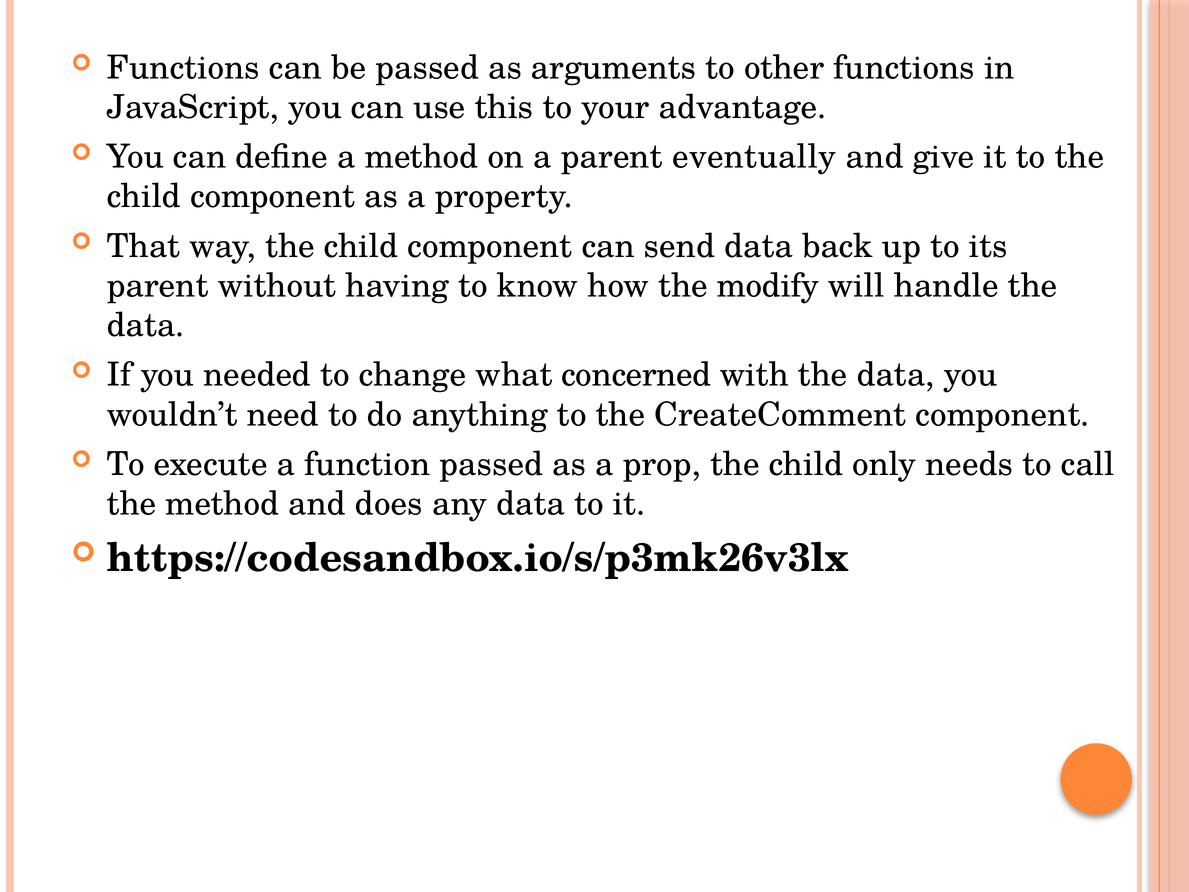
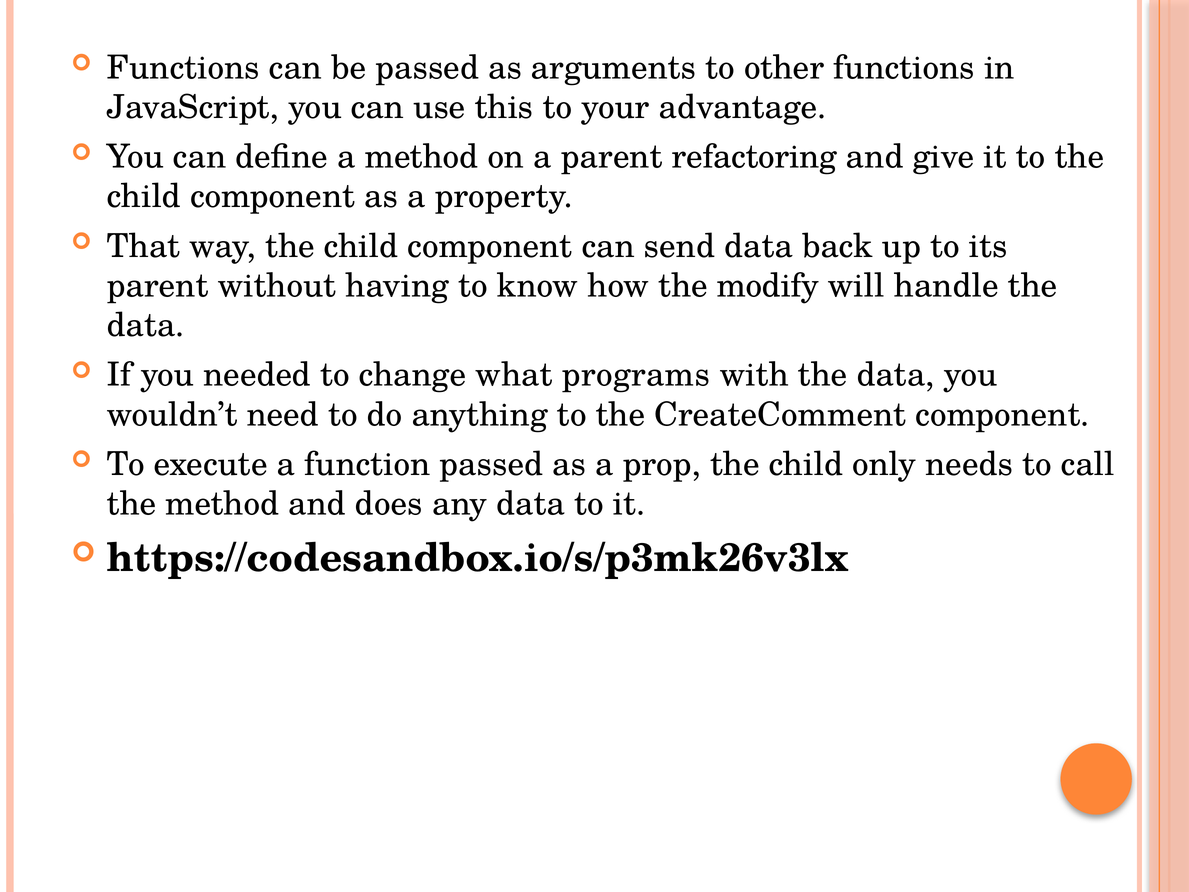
eventually: eventually -> refactoring (754, 157)
concerned: concerned -> programs (636, 375)
